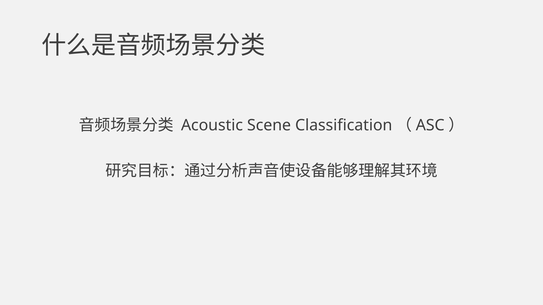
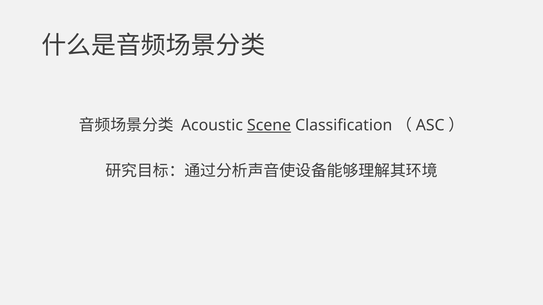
Scene underline: none -> present (269, 126)
